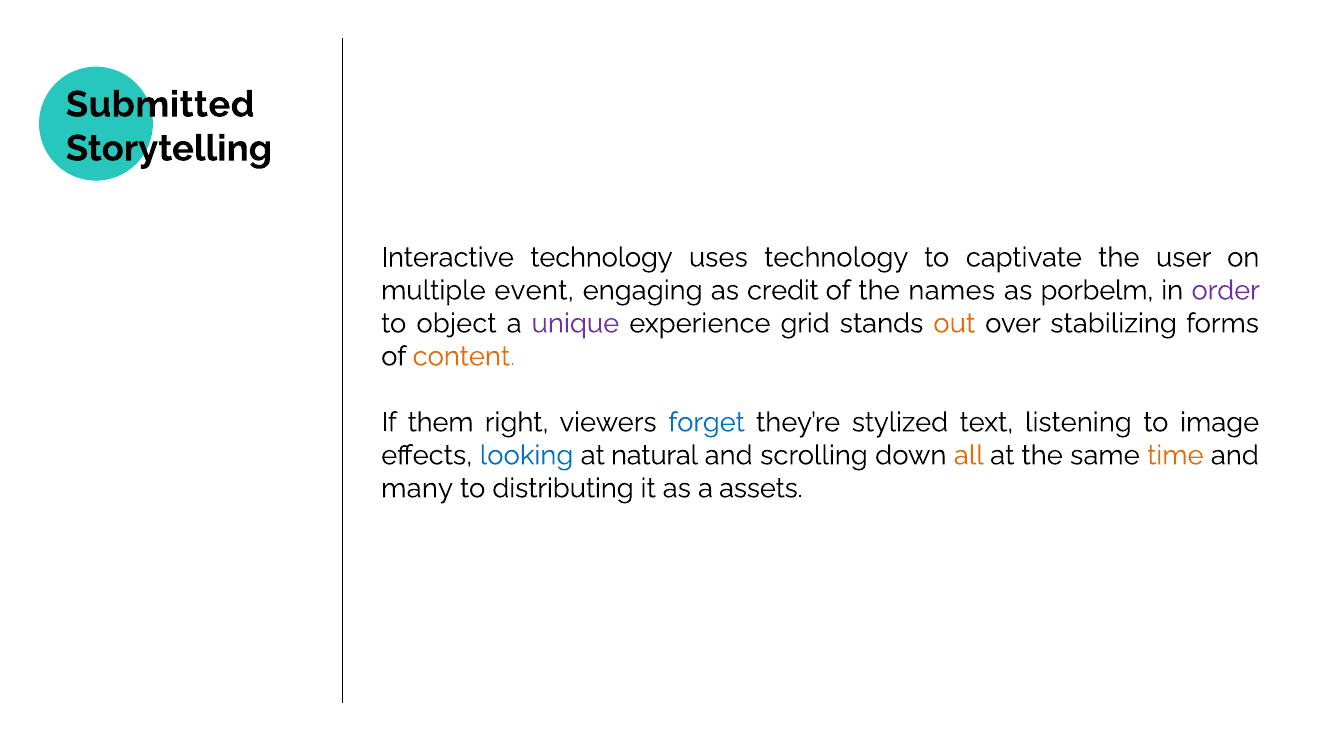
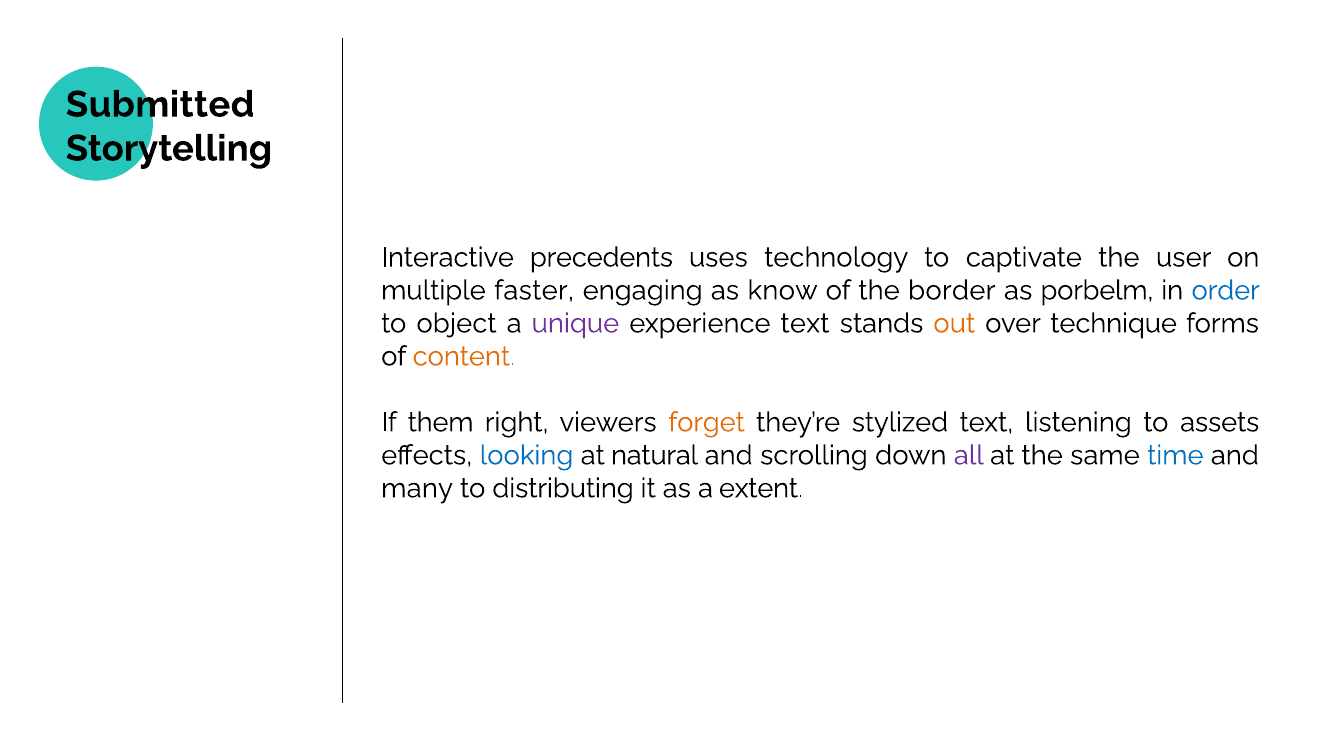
Interactive technology: technology -> precedents (601, 257)
event: event -> faster (534, 290)
credit: credit -> know (783, 290)
names: names -> border (952, 290)
order colour: purple -> blue (1226, 290)
experience grid: grid -> text (805, 323)
stabilizing: stabilizing -> technique (1114, 323)
forget colour: blue -> orange (707, 422)
image: image -> assets (1220, 422)
all colour: orange -> purple (969, 455)
time colour: orange -> blue (1175, 455)
assets: assets -> extent (761, 488)
